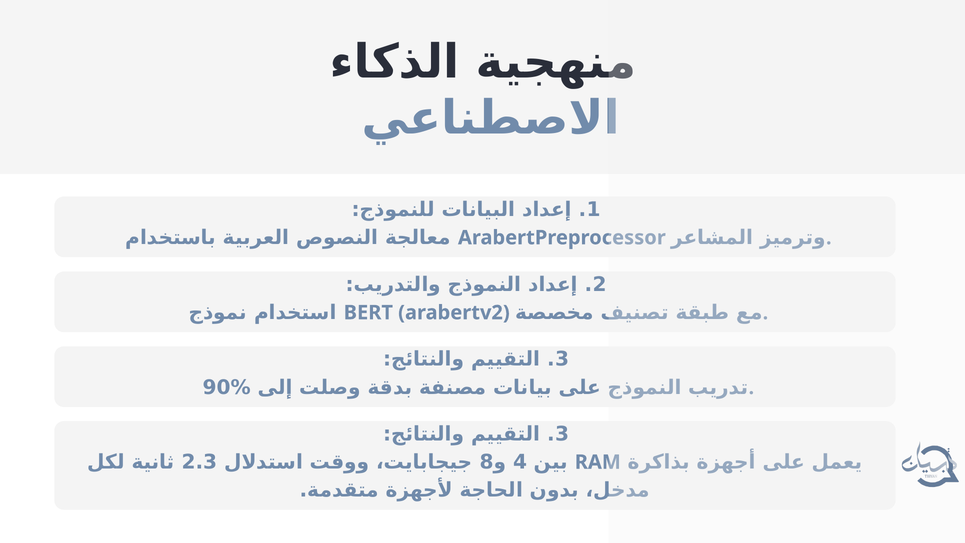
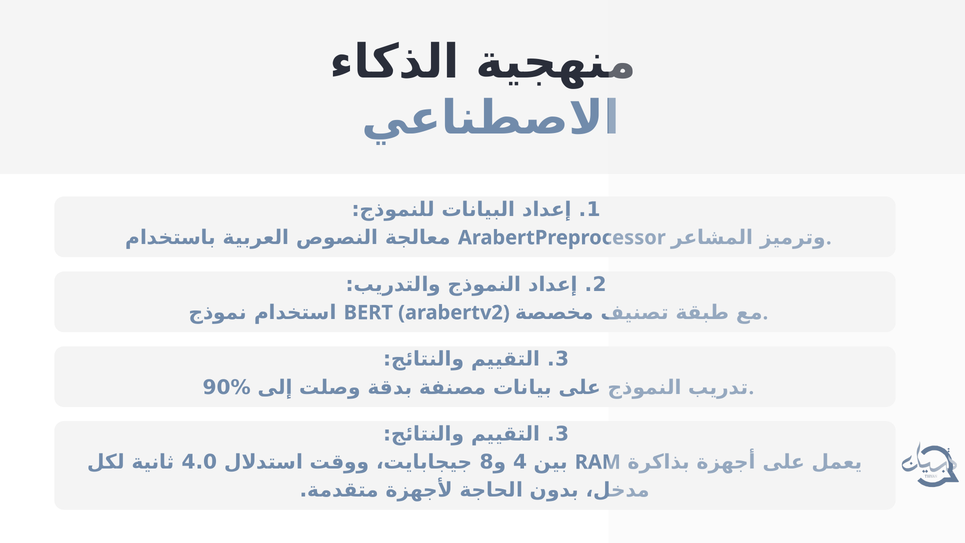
2.3: 2.3 -> 4.0 (199, 462)
